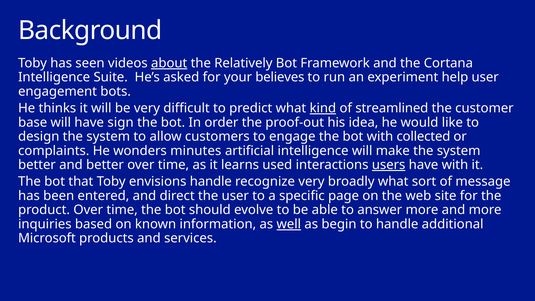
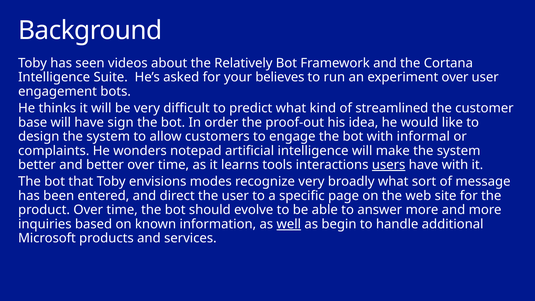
about underline: present -> none (169, 63)
experiment help: help -> over (455, 77)
kind underline: present -> none (323, 108)
collected: collected -> informal (423, 137)
minutes: minutes -> notepad (196, 151)
used: used -> tools (277, 165)
envisions handle: handle -> modes (211, 182)
